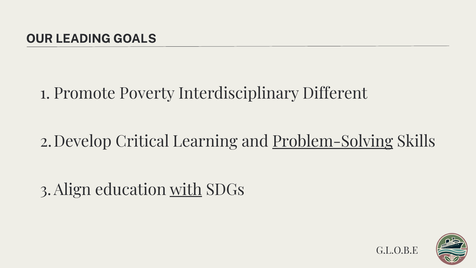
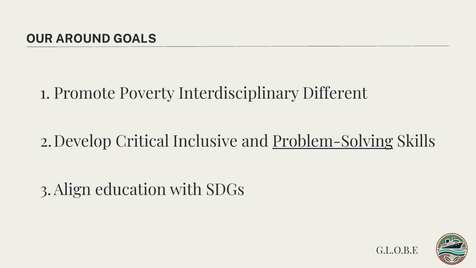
LEADING: LEADING -> AROUND (83, 39)
Learning: Learning -> Inclusive (205, 141)
with underline: present -> none (186, 190)
